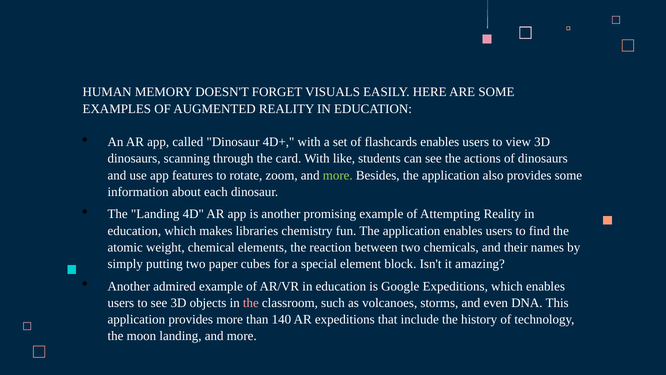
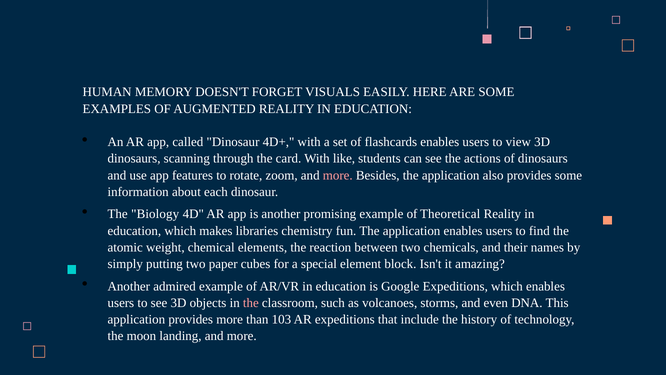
more colour: light green -> pink (338, 175)
The Landing: Landing -> Biology (155, 214)
Attempting: Attempting -> Theoretical (450, 214)
140: 140 -> 103 (281, 319)
